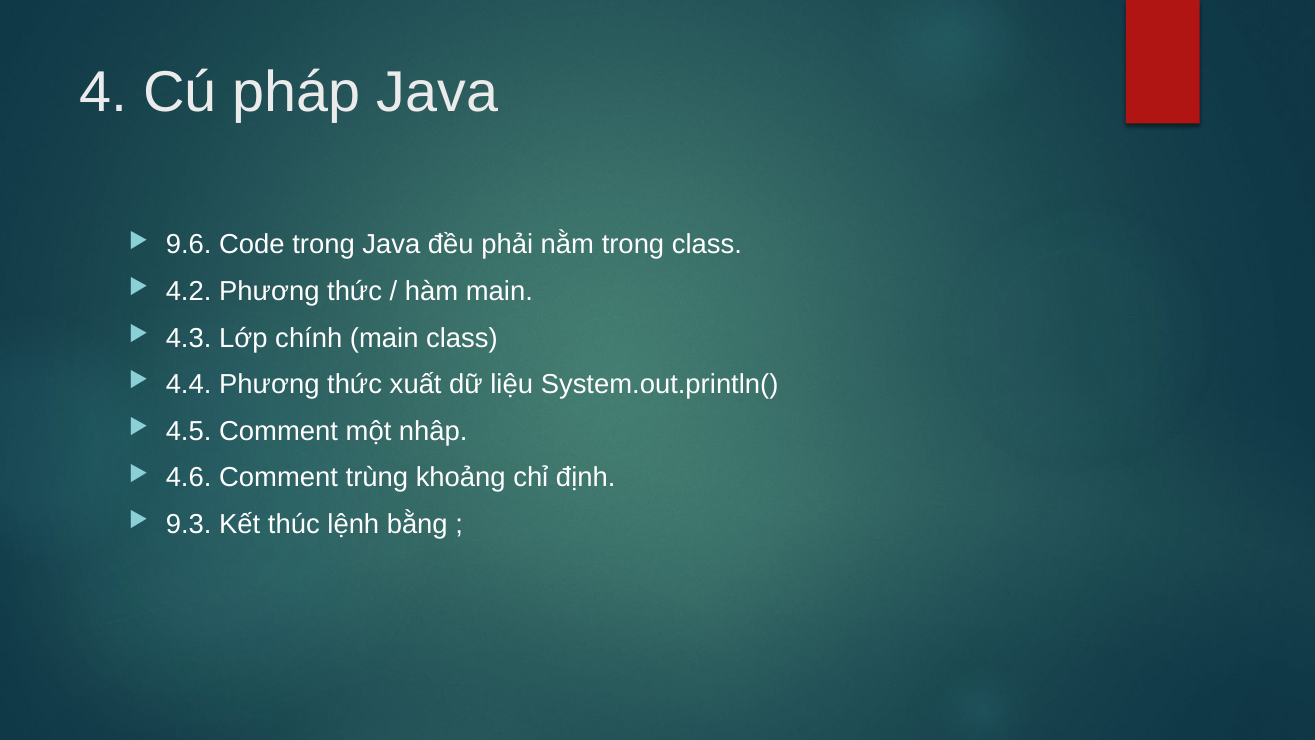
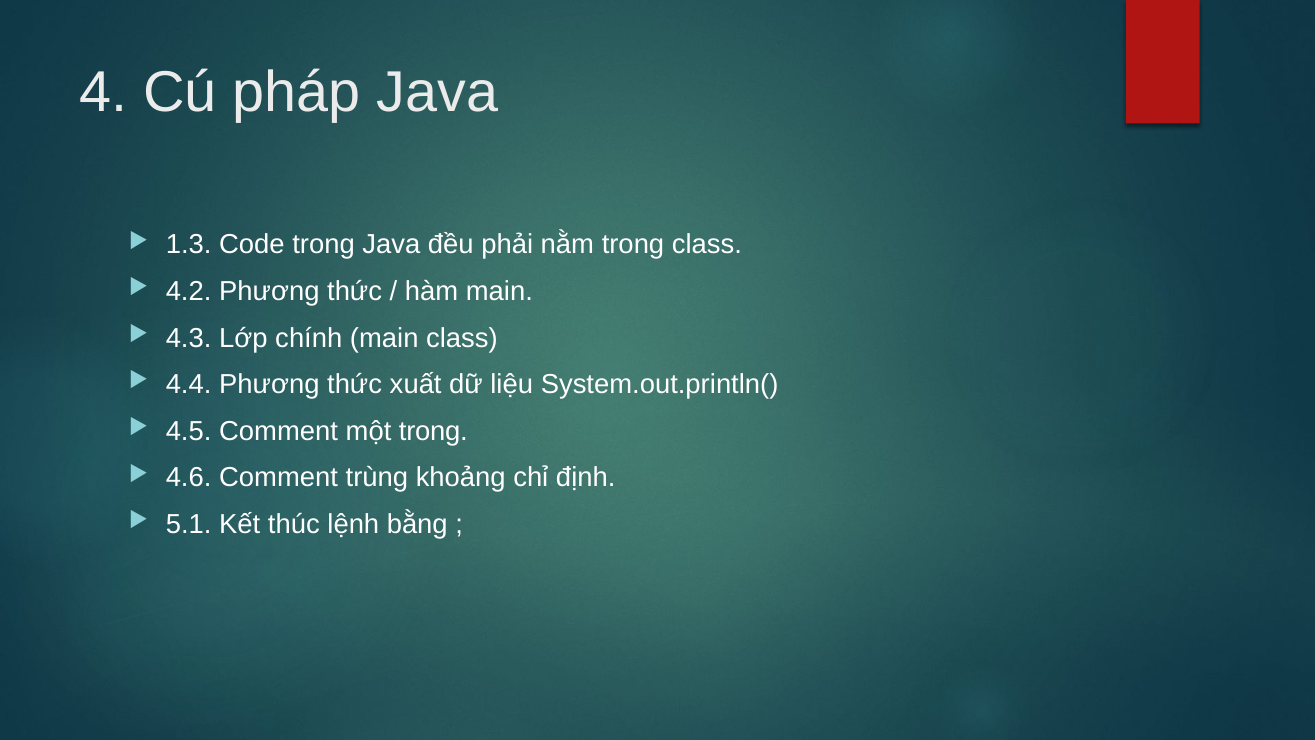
9.6: 9.6 -> 1.3 (189, 245)
một nhâp: nhâp -> trong (433, 431)
9.3: 9.3 -> 5.1 (189, 524)
